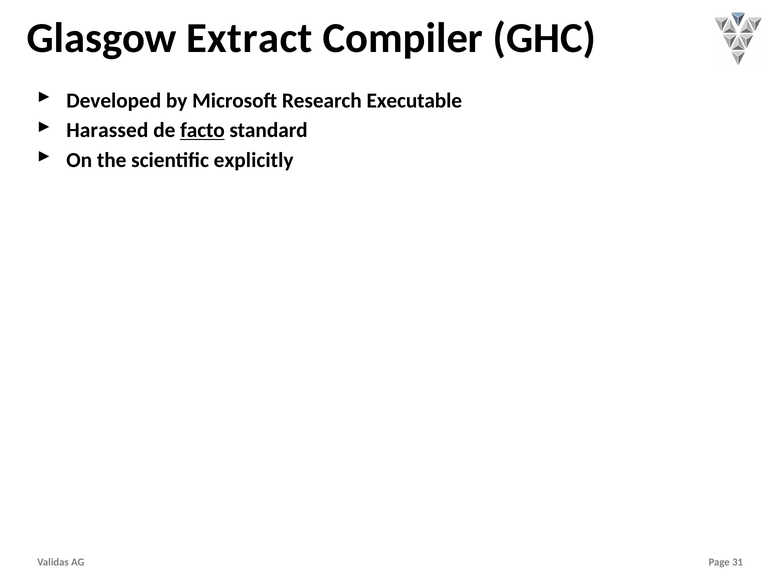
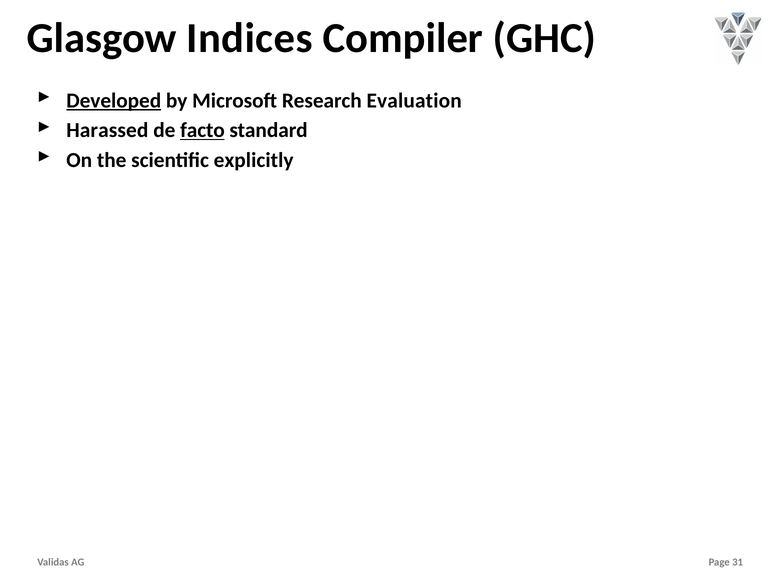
Extract: Extract -> Indices (249, 38)
Developed underline: none -> present (114, 101)
Executable: Executable -> Evaluation (414, 101)
